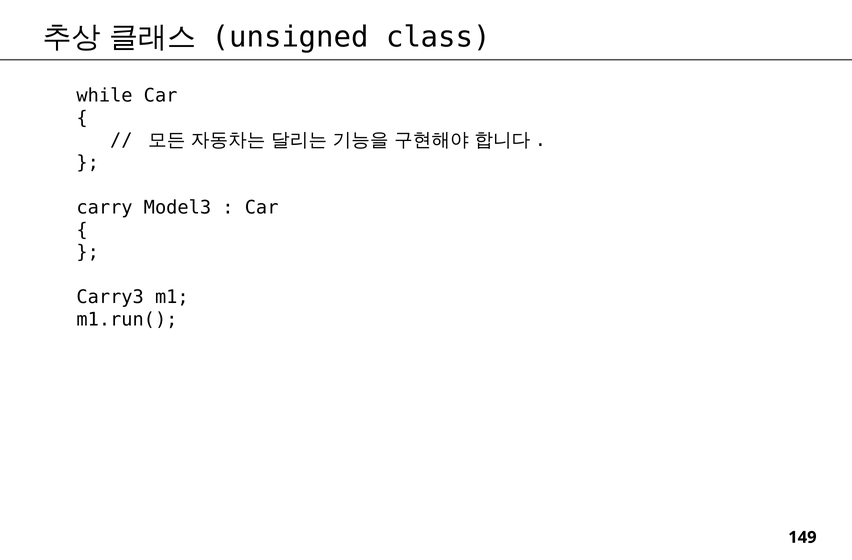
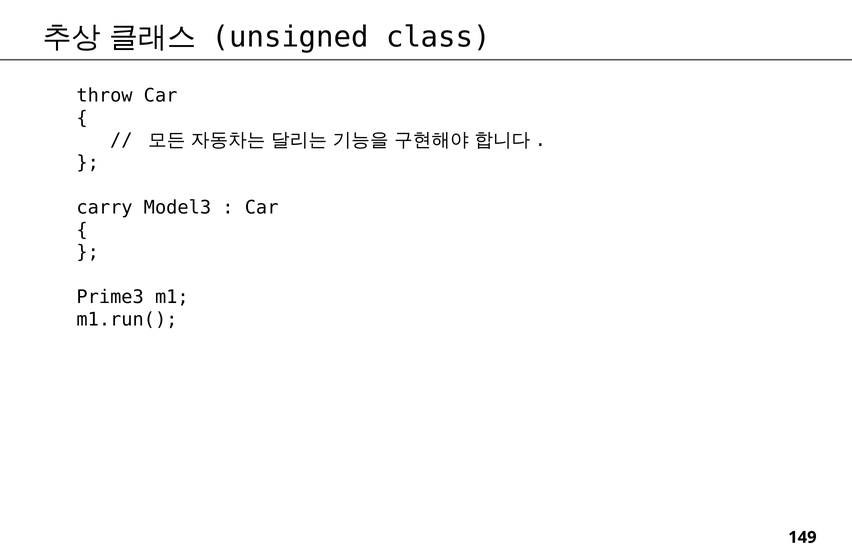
while: while -> throw (105, 95)
Carry3: Carry3 -> Prime3 (110, 297)
